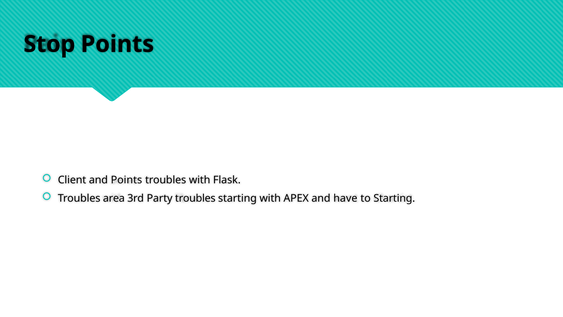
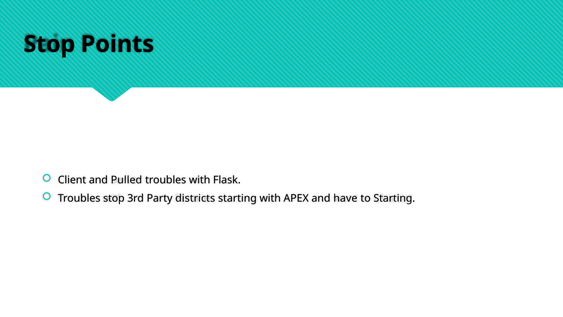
and Points: Points -> Pulled (126, 180)
Troubles area: area -> stop (114, 198)
Party troubles: troubles -> districts (195, 198)
